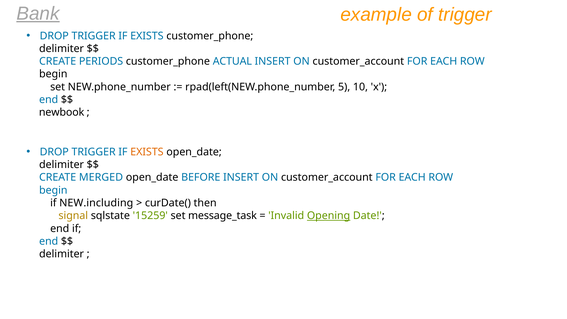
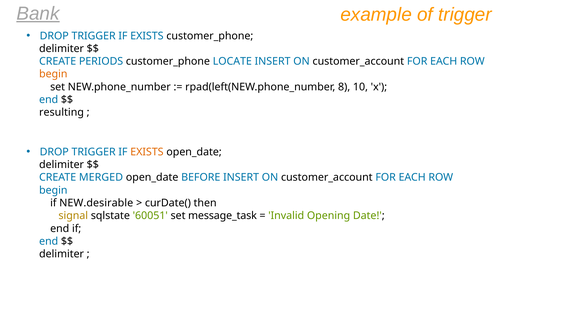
ACTUAL: ACTUAL -> LOCATE (232, 61)
begin colour: black -> orange (53, 74)
5: 5 -> 8 (344, 87)
newbook: newbook -> resulting (62, 112)
NEW.including: NEW.including -> NEW.desirable (96, 203)
15259: 15259 -> 60051 (150, 216)
Opening underline: present -> none (329, 216)
